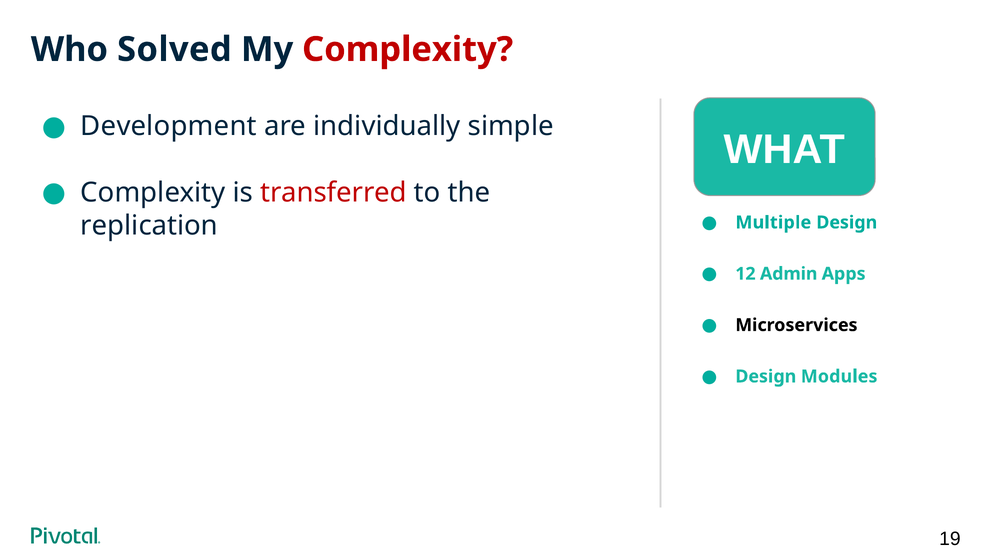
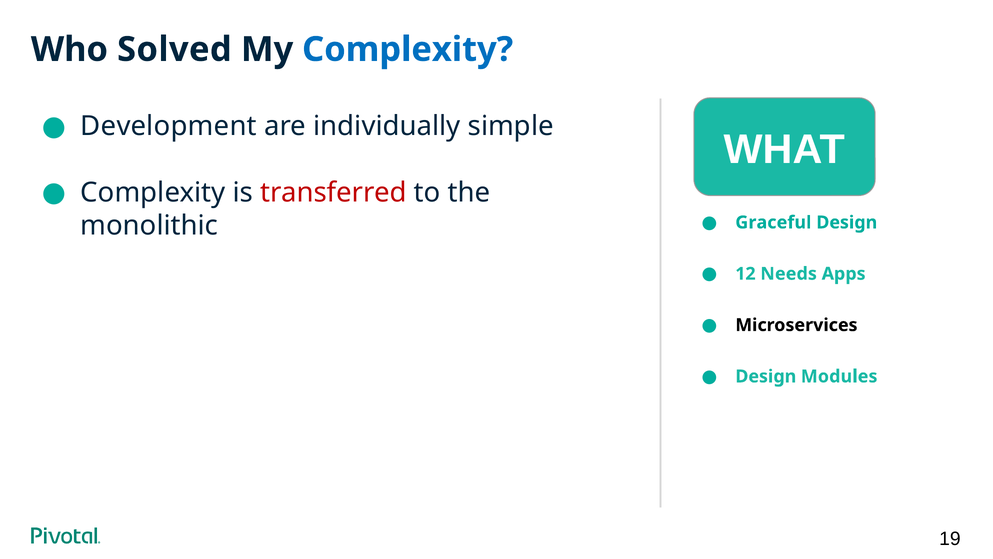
Complexity colour: red -> blue (408, 49)
Multiple: Multiple -> Graceful (773, 222)
replication: replication -> monolithic (149, 225)
Admin: Admin -> Needs (789, 274)
